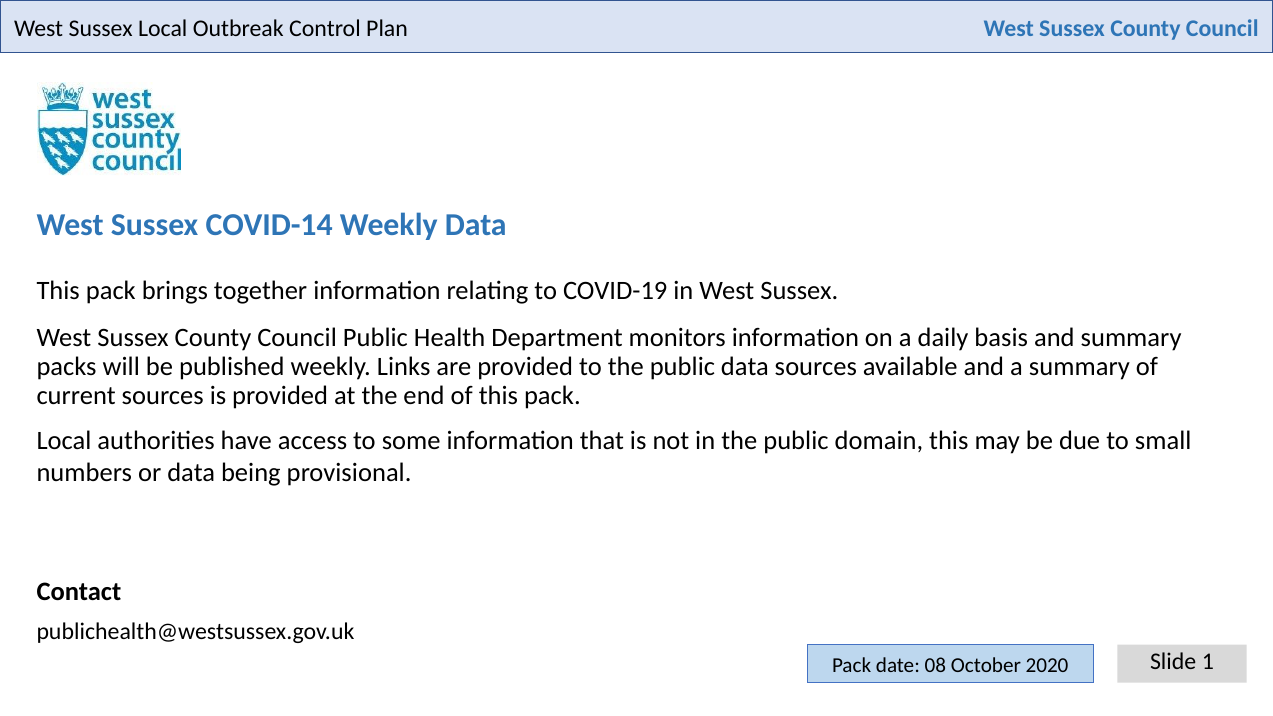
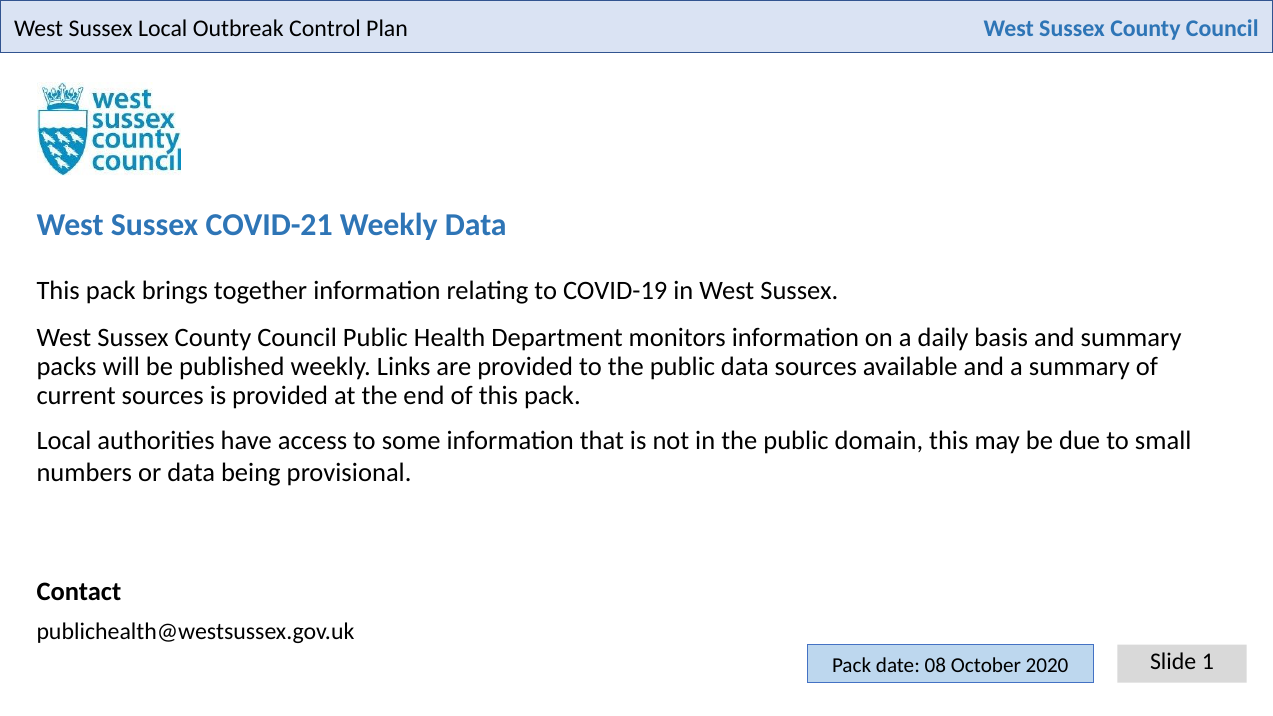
COVID-14: COVID-14 -> COVID-21 (269, 225)
